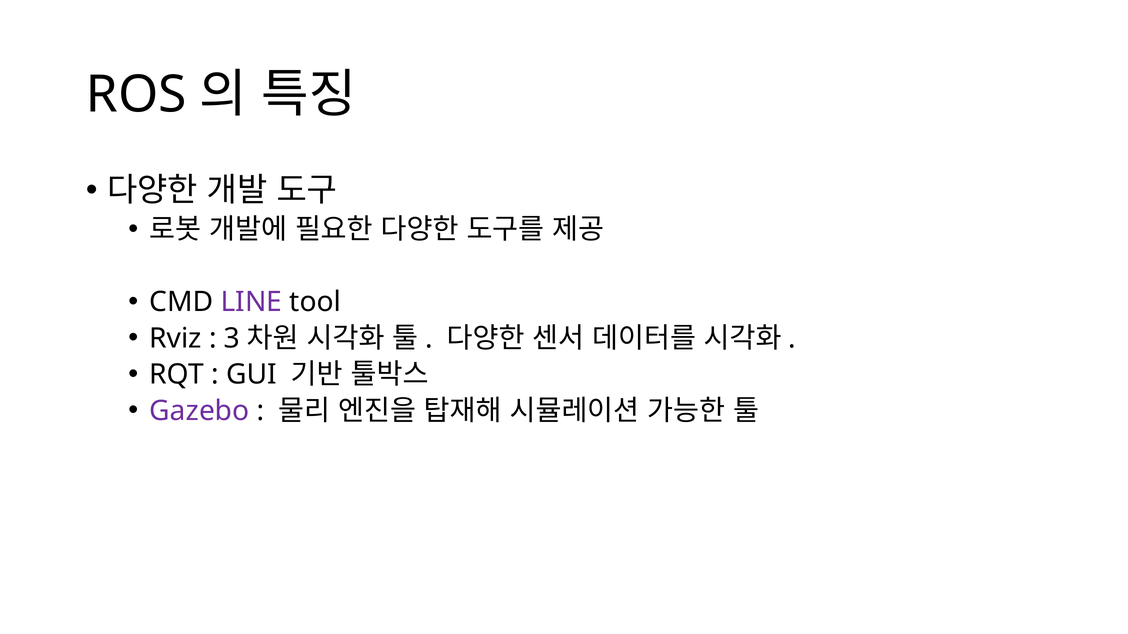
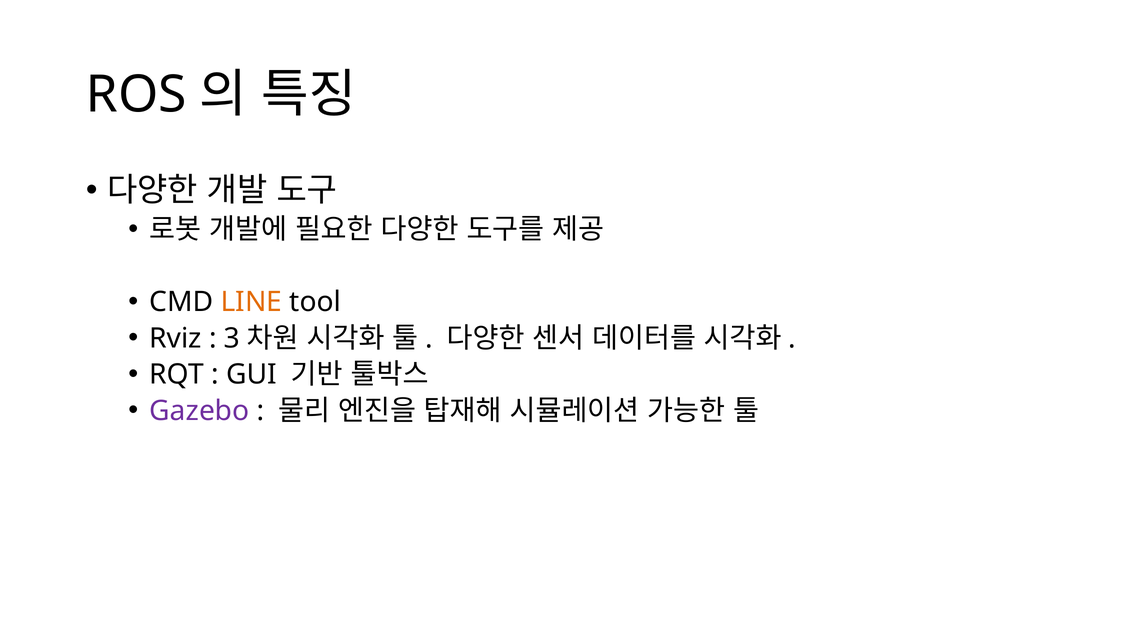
LINE colour: purple -> orange (251, 302)
